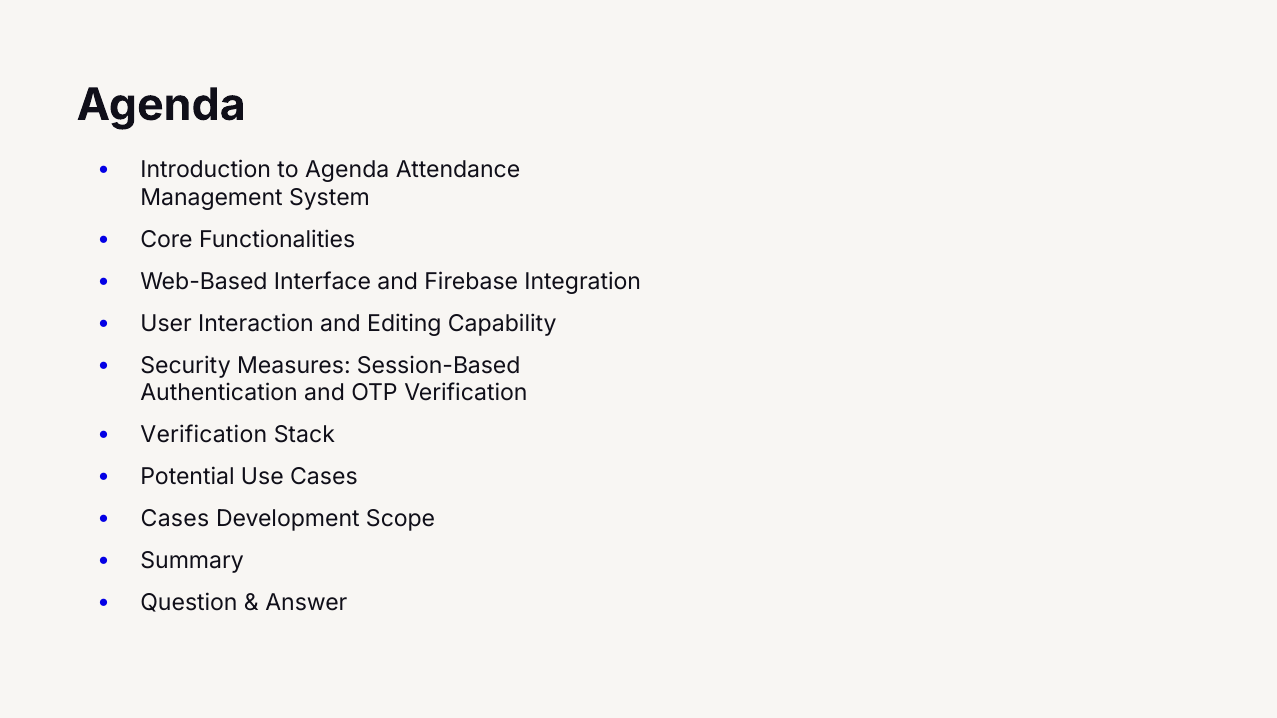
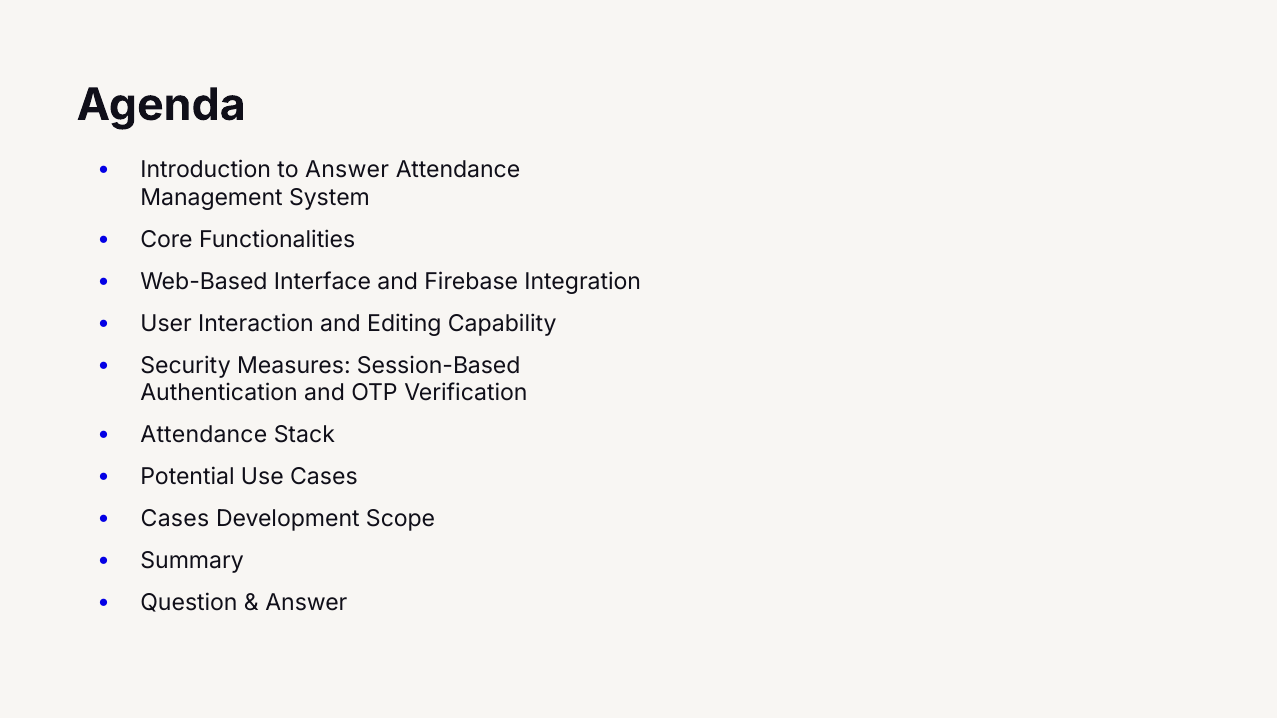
to Agenda: Agenda -> Answer (347, 170)
Verification: Verification -> Attendance (204, 435)
